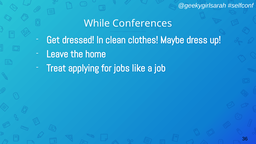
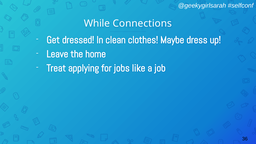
Conferences: Conferences -> Connections (142, 23)
